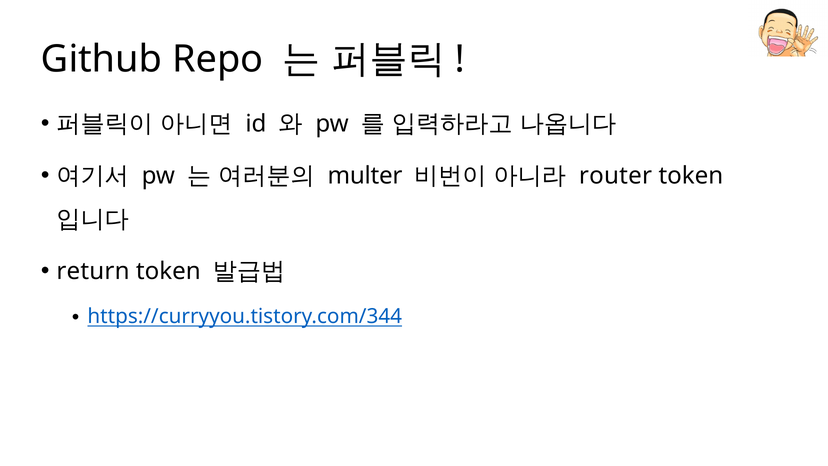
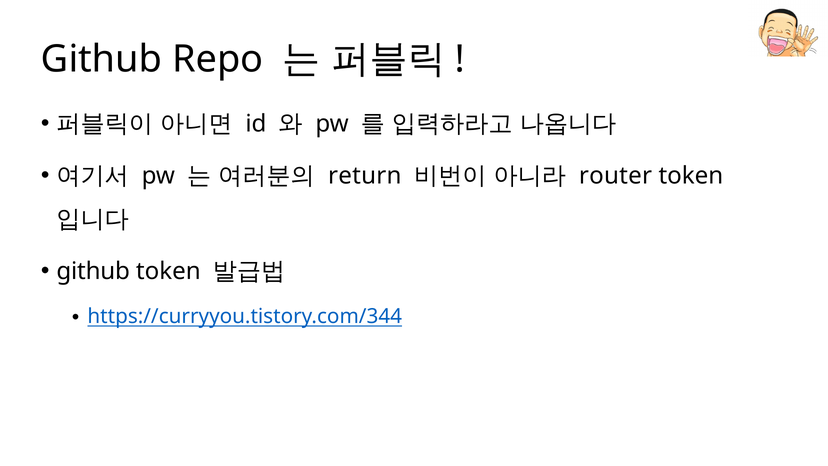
multer: multer -> return (365, 176)
return: return -> github (93, 271)
